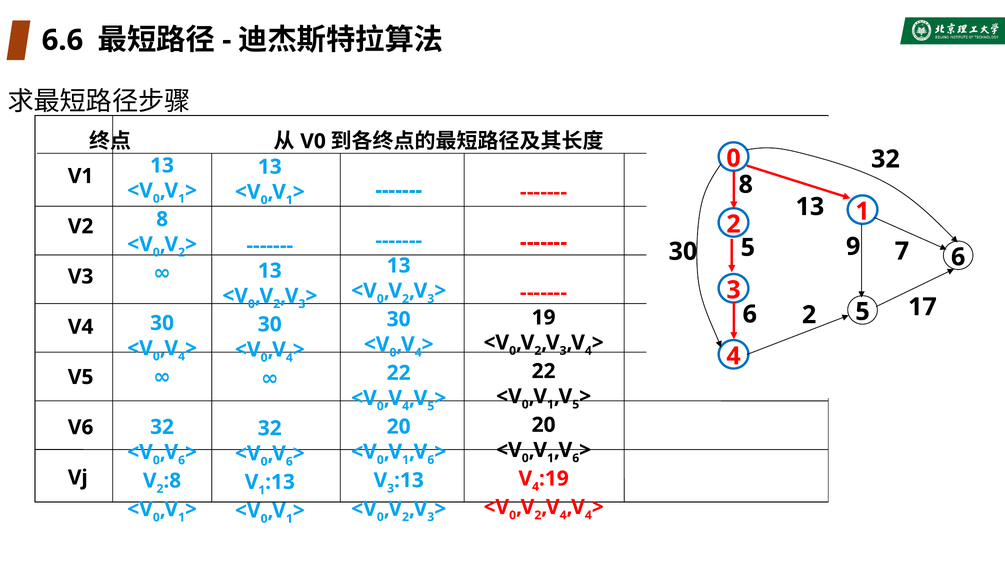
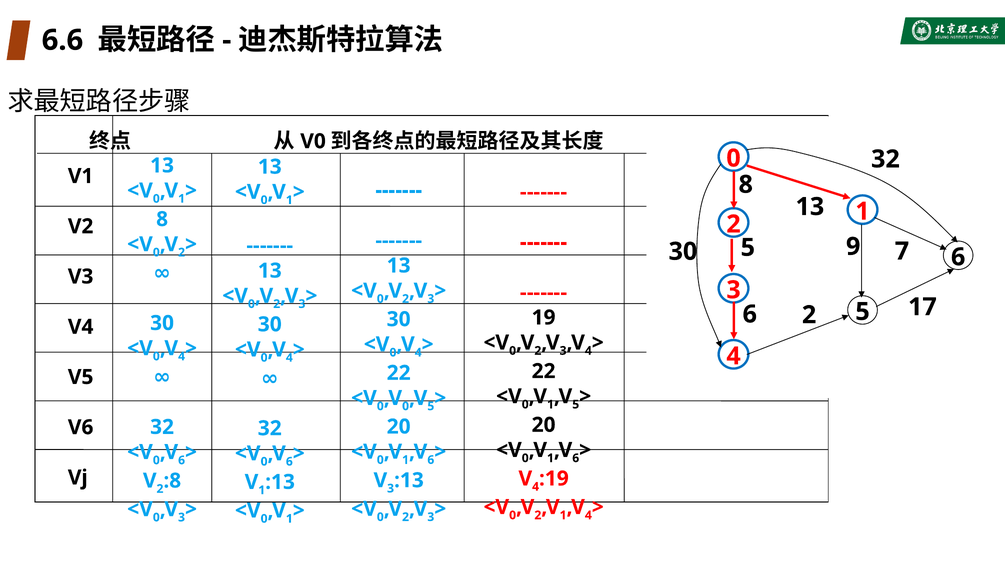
4: 4 -> 0 (406, 406)
4: 4 -> 1 (563, 516)
1: 1 -> 3 (182, 518)
